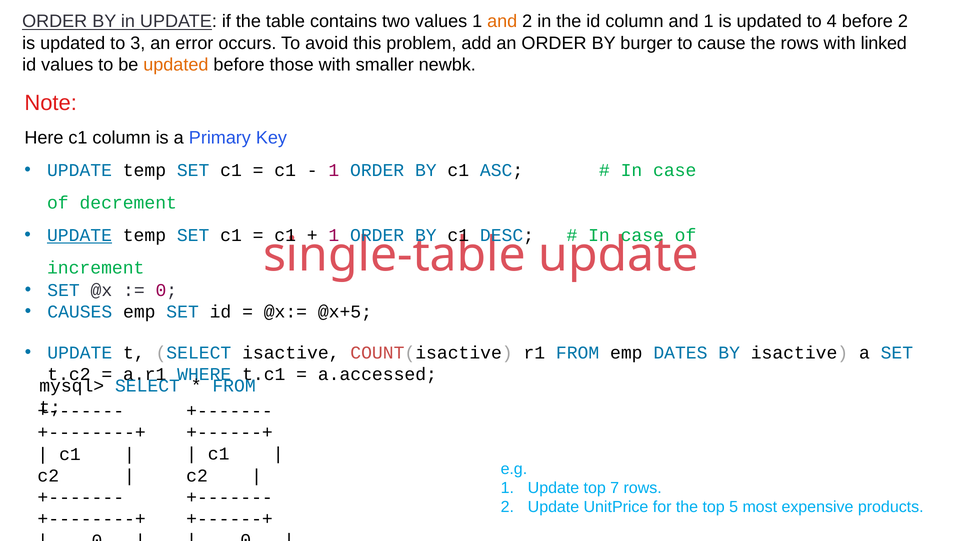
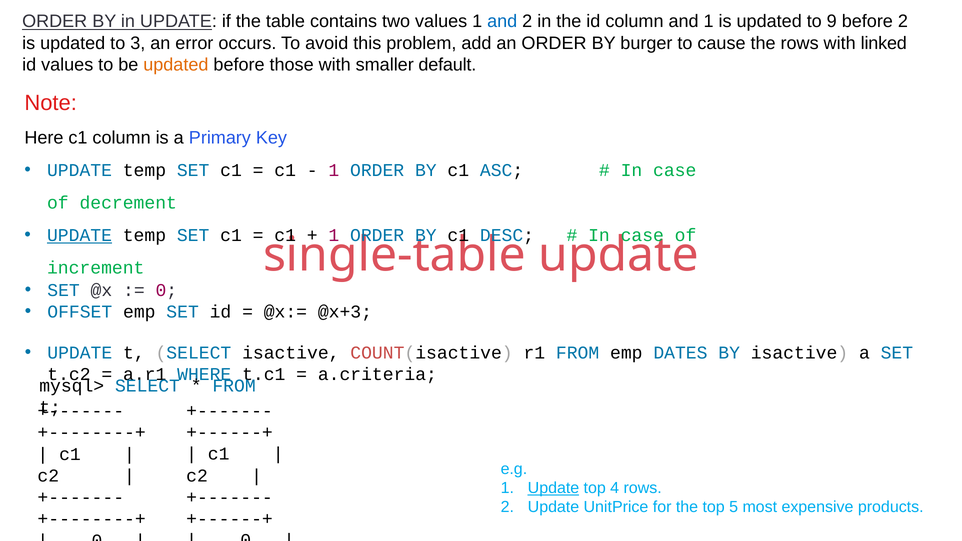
and colour: orange -> blue (502, 22)
4: 4 -> 9 (832, 22)
newbk: newbk -> default (447, 65)
CAUSES: CAUSES -> OFFSET (80, 312)
@x+5: @x+5 -> @x+3 (345, 312)
a.accessed: a.accessed -> a.criteria (377, 374)
Update underline: none -> present (553, 488)
7: 7 -> 4 (615, 488)
